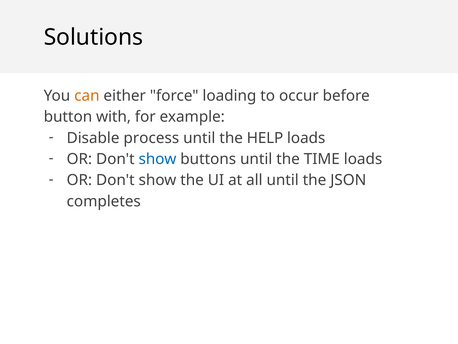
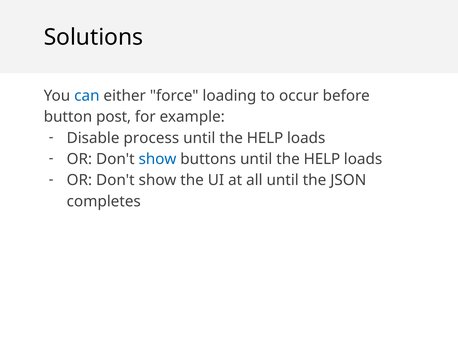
can colour: orange -> blue (87, 96)
with: with -> post (114, 117)
buttons until the TIME: TIME -> HELP (322, 159)
